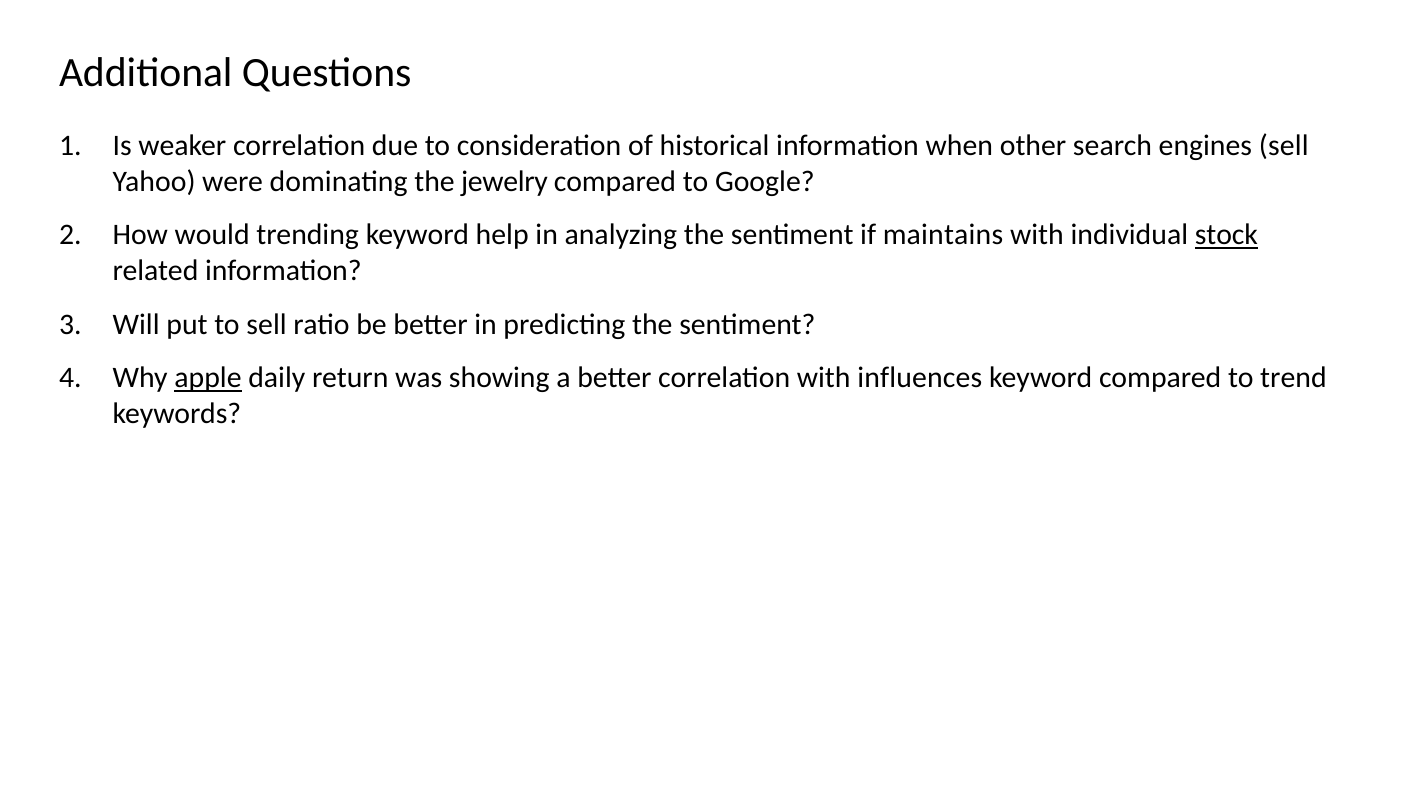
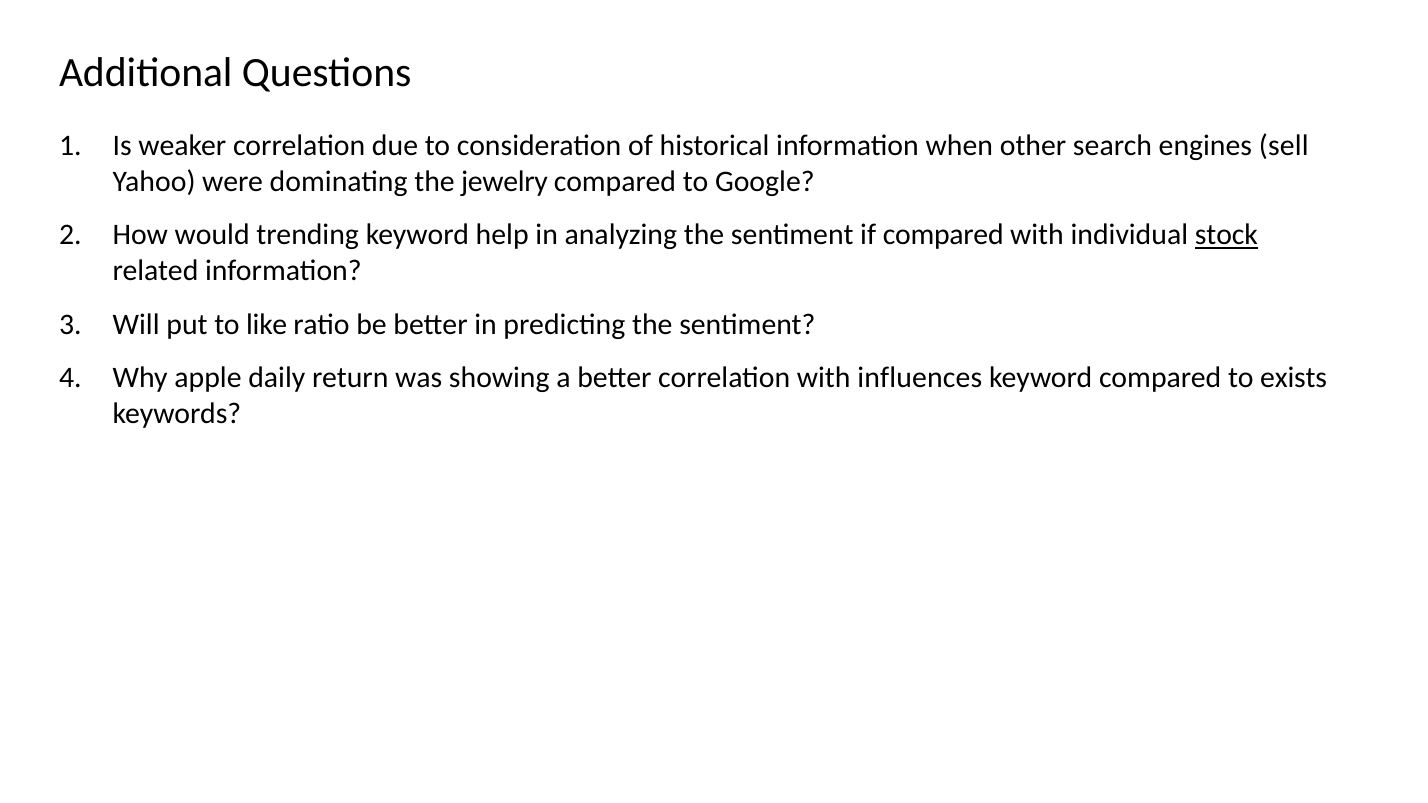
if maintains: maintains -> compared (943, 235)
to sell: sell -> like (267, 324)
apple underline: present -> none (208, 378)
trend: trend -> exists (1294, 378)
